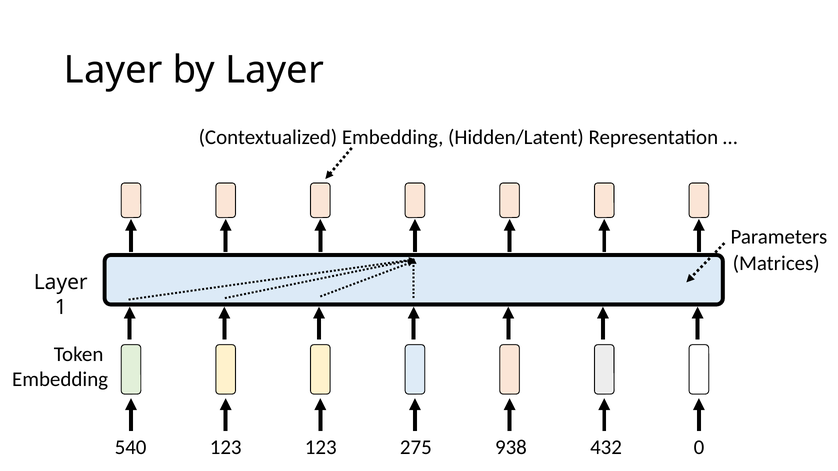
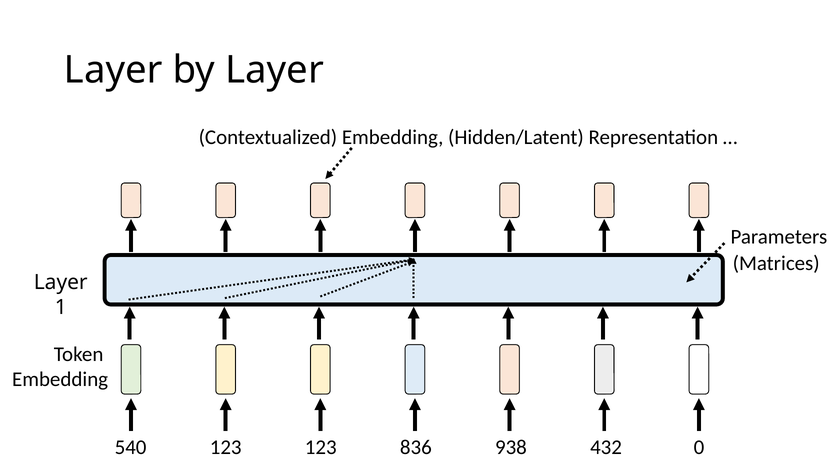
275: 275 -> 836 (416, 448)
